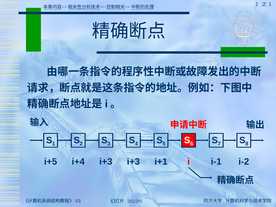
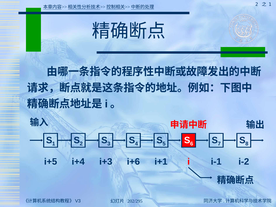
i+3 i+3: i+3 -> i+6 (133, 162)
